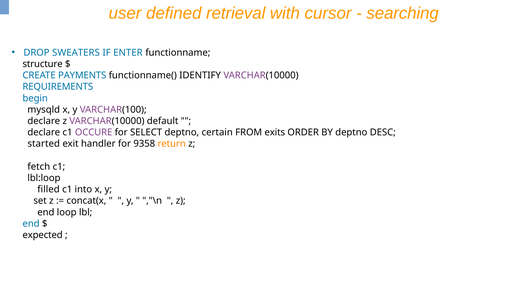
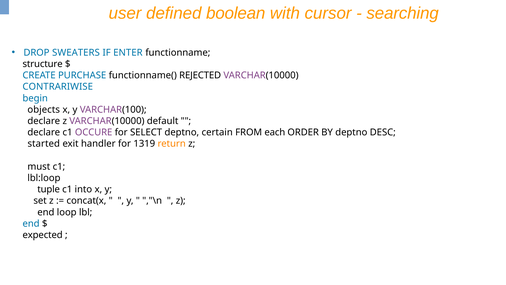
retrieval: retrieval -> boolean (236, 13)
PAYMENTS: PAYMENTS -> PURCHASE (82, 75)
IDENTIFY: IDENTIFY -> REJECTED (200, 75)
REQUIREMENTS: REQUIREMENTS -> CONTRARIWISE (58, 87)
mysqld: mysqld -> objects (44, 110)
exits: exits -> each (275, 132)
9358: 9358 -> 1319 (144, 144)
fetch: fetch -> must (39, 166)
filled: filled -> tuple (49, 189)
